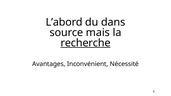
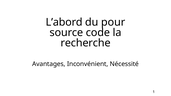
dans: dans -> pour (113, 22)
mais: mais -> code (98, 33)
recherche underline: present -> none (86, 43)
